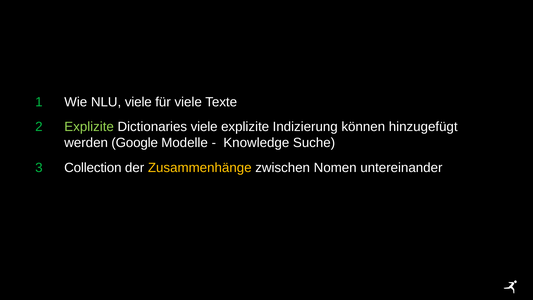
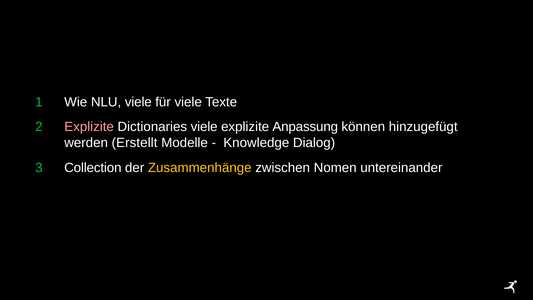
Explizite colour: light green -> pink (89, 127)
Indizierung: Indizierung -> Anpassung (305, 127)
Google: Google -> Erstellt (135, 143)
Suche: Suche -> Dialog (314, 143)
